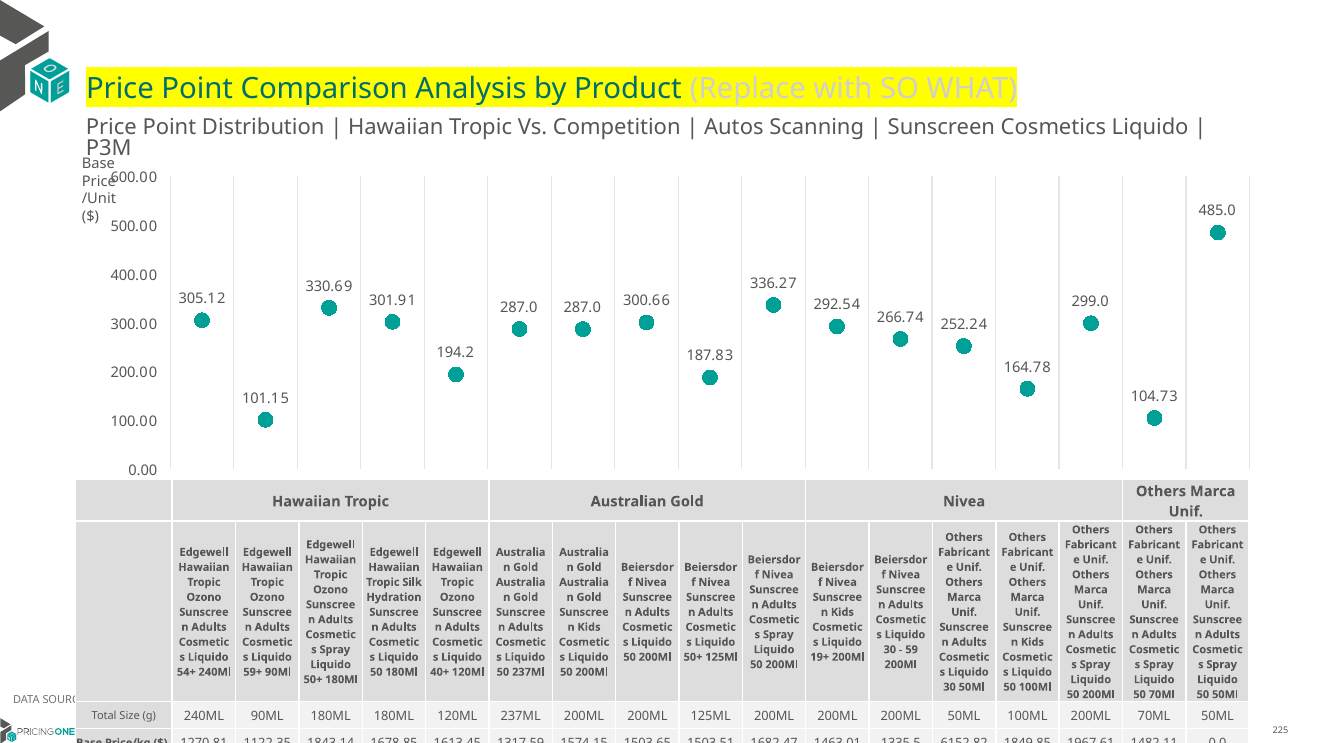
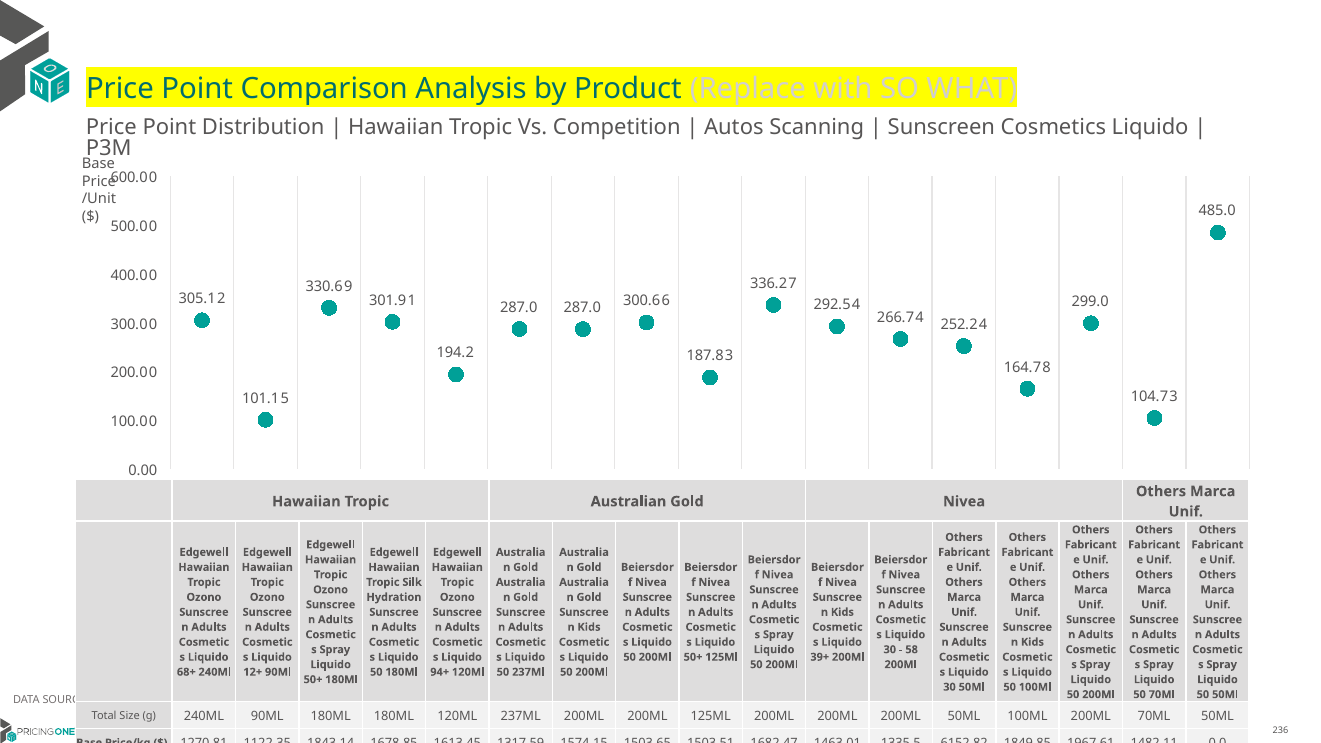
59: 59 -> 58 (912, 650)
19+: 19+ -> 39+ (820, 657)
54+: 54+ -> 68+ (186, 672)
59+: 59+ -> 12+ (253, 672)
40+: 40+ -> 94+ (440, 672)
225: 225 -> 236 (1281, 731)
